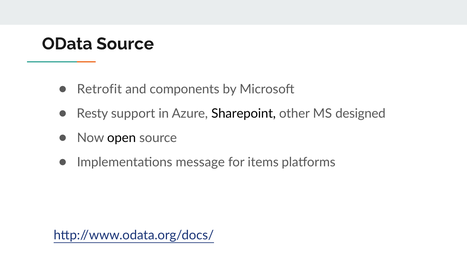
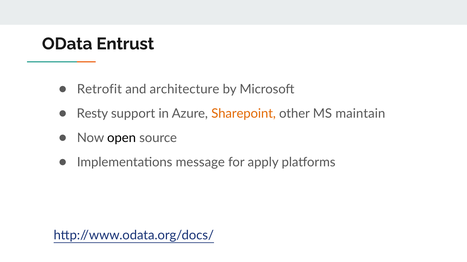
OData Source: Source -> Entrust (125, 44)
components: components -> architecture (184, 89)
Sharepoint colour: black -> orange (244, 114)
designed: designed -> maintain (360, 114)
items: items -> apply (263, 162)
